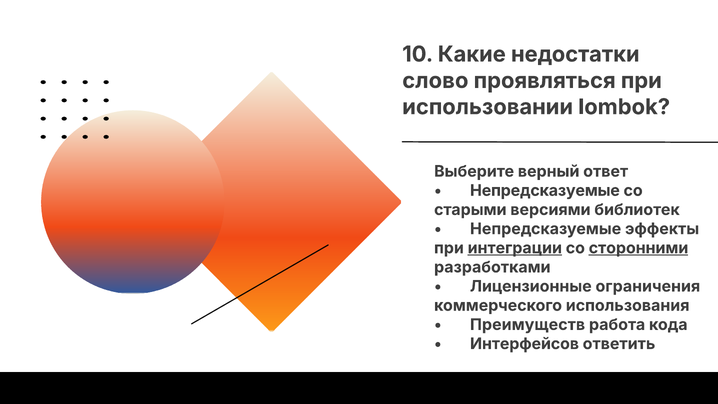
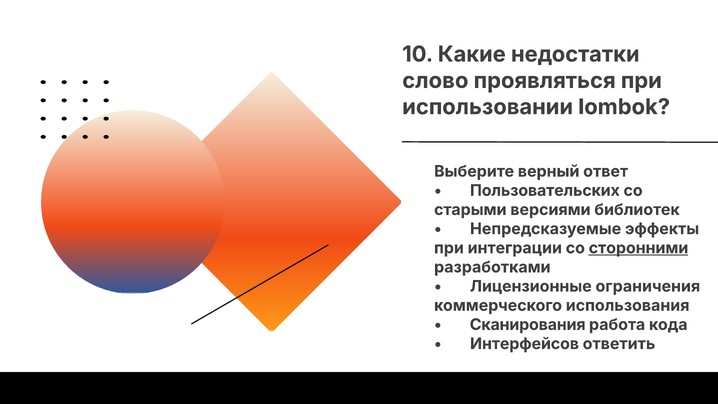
Непредсказуемые: Непредсказуемые -> Пользовательских (545, 191)
интеграции underline: present -> none (515, 248)
Преимуществ: Преимуществ -> Сканирования (528, 325)
